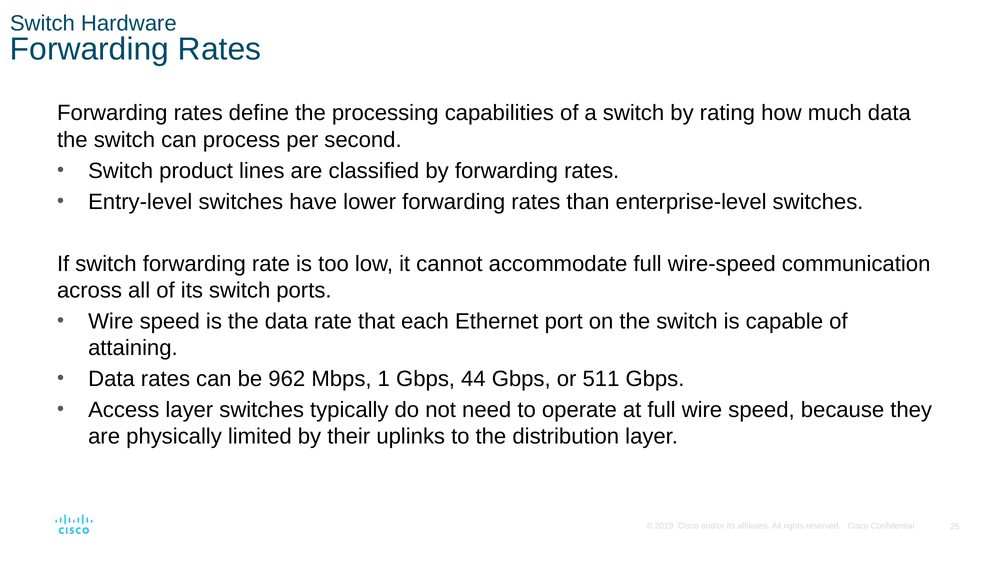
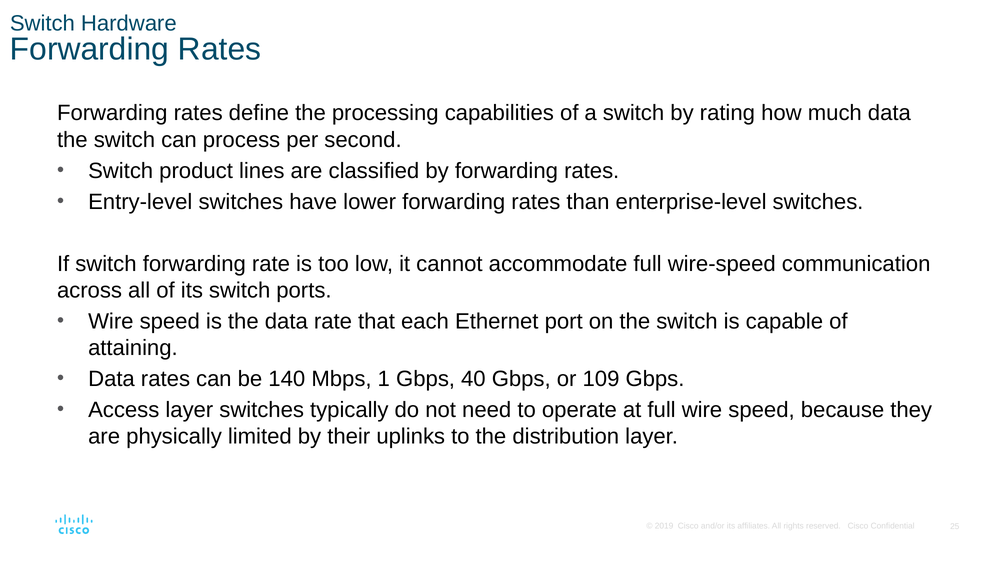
962: 962 -> 140 (287, 379)
44: 44 -> 40 (473, 379)
511: 511 -> 109 (601, 379)
